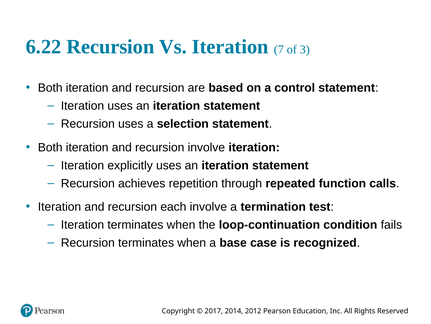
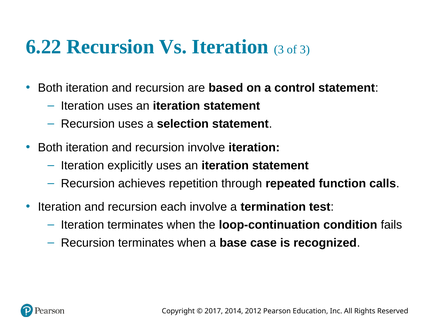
Iteration 7: 7 -> 3 (279, 50)
